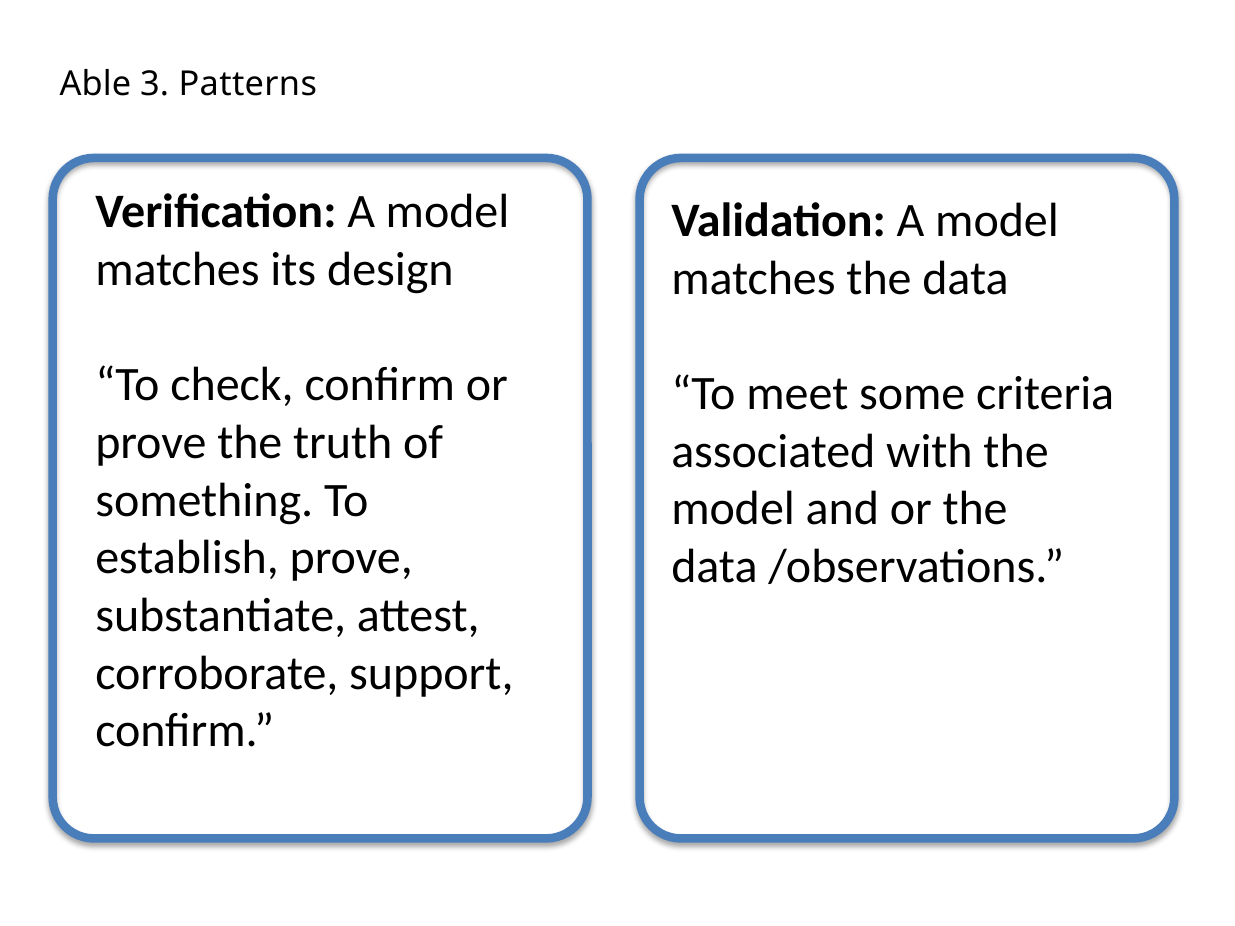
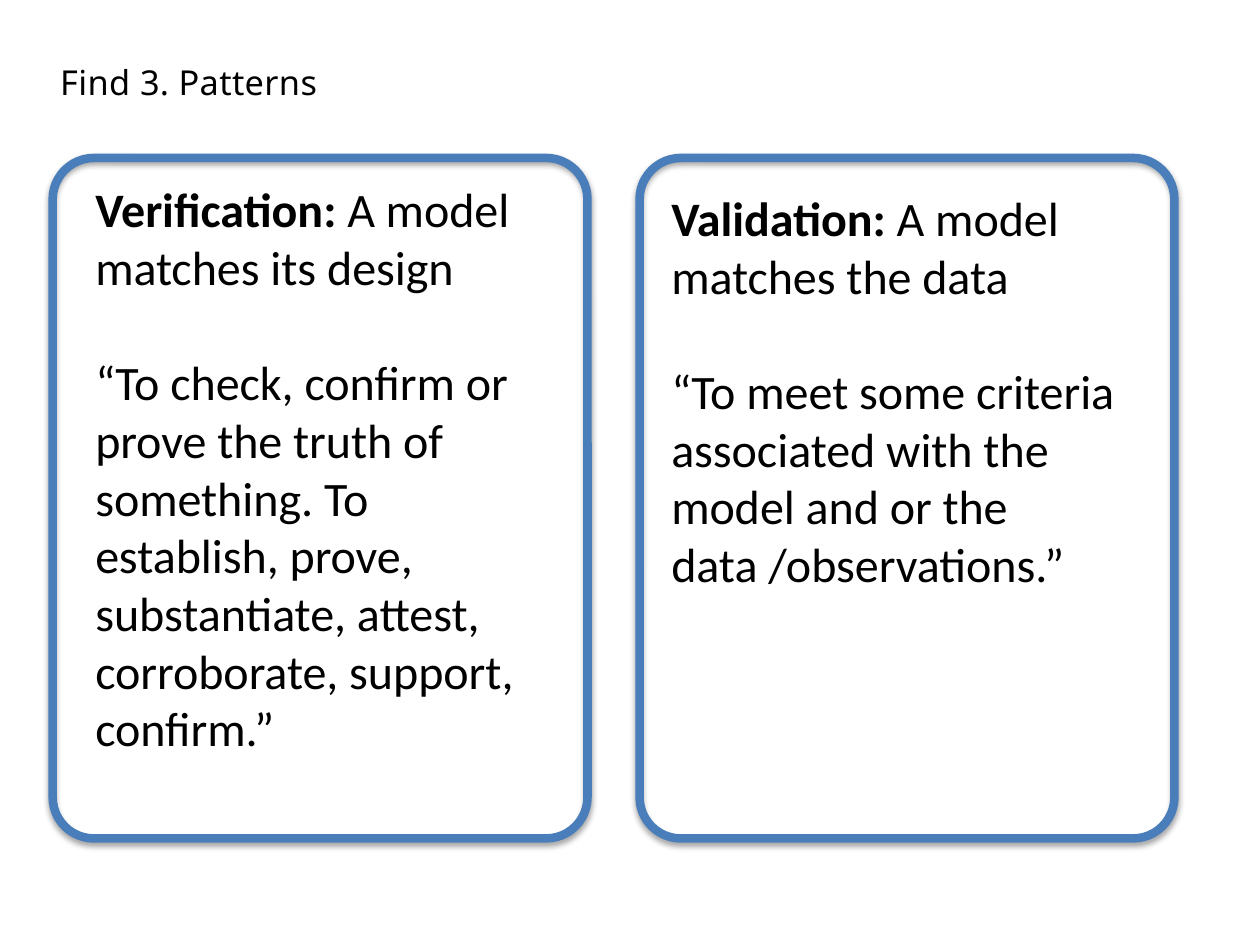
Able: Able -> Find (95, 85)
